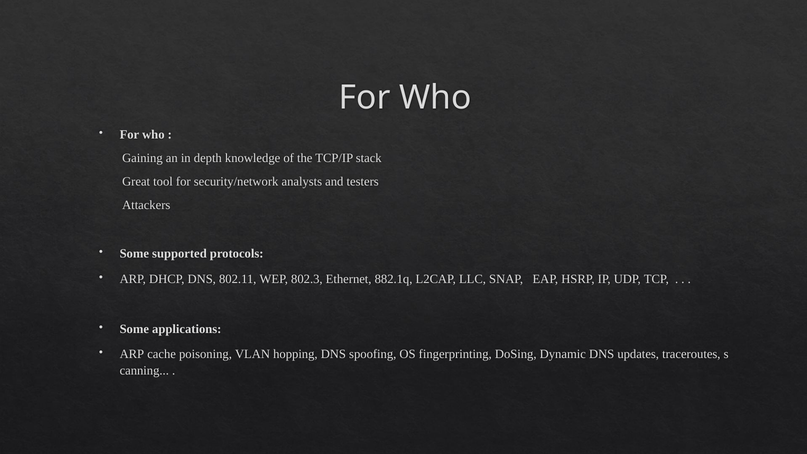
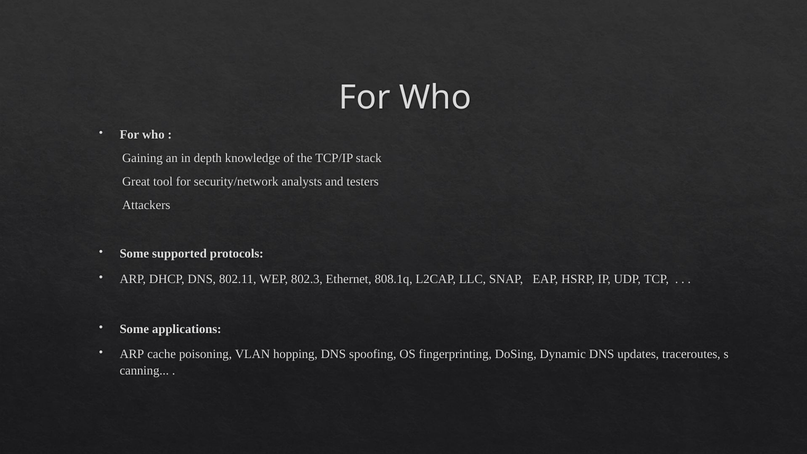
882.1q: 882.1q -> 808.1q (394, 279)
